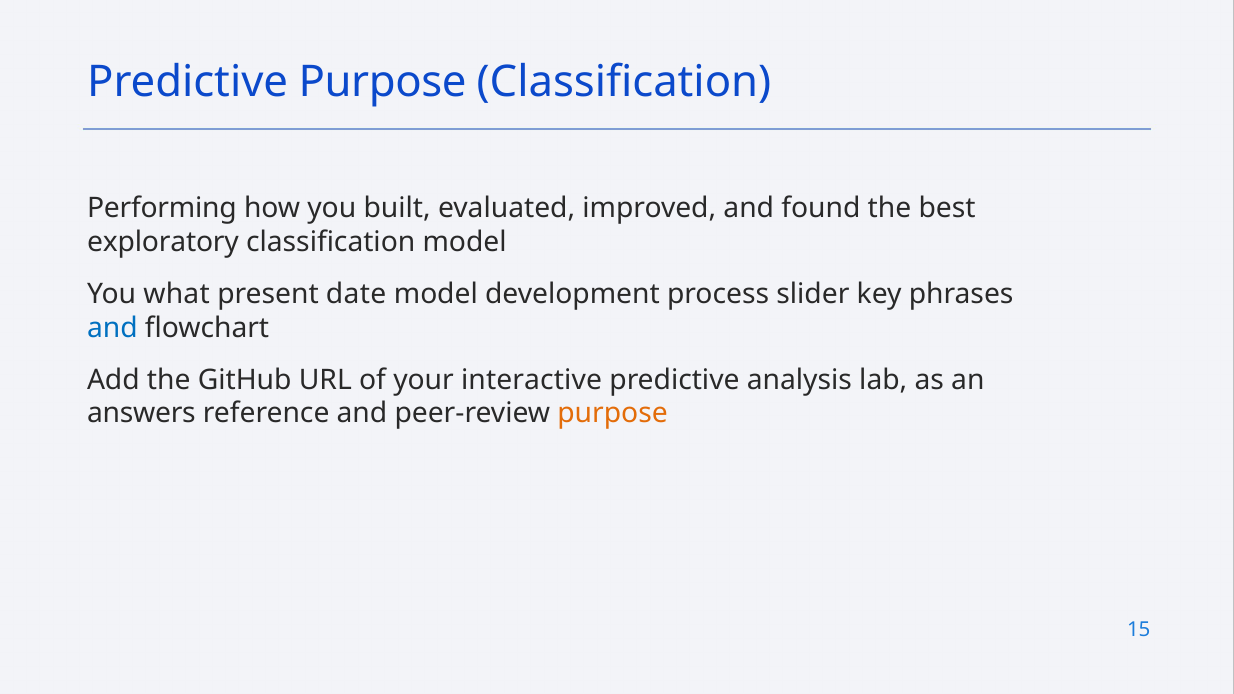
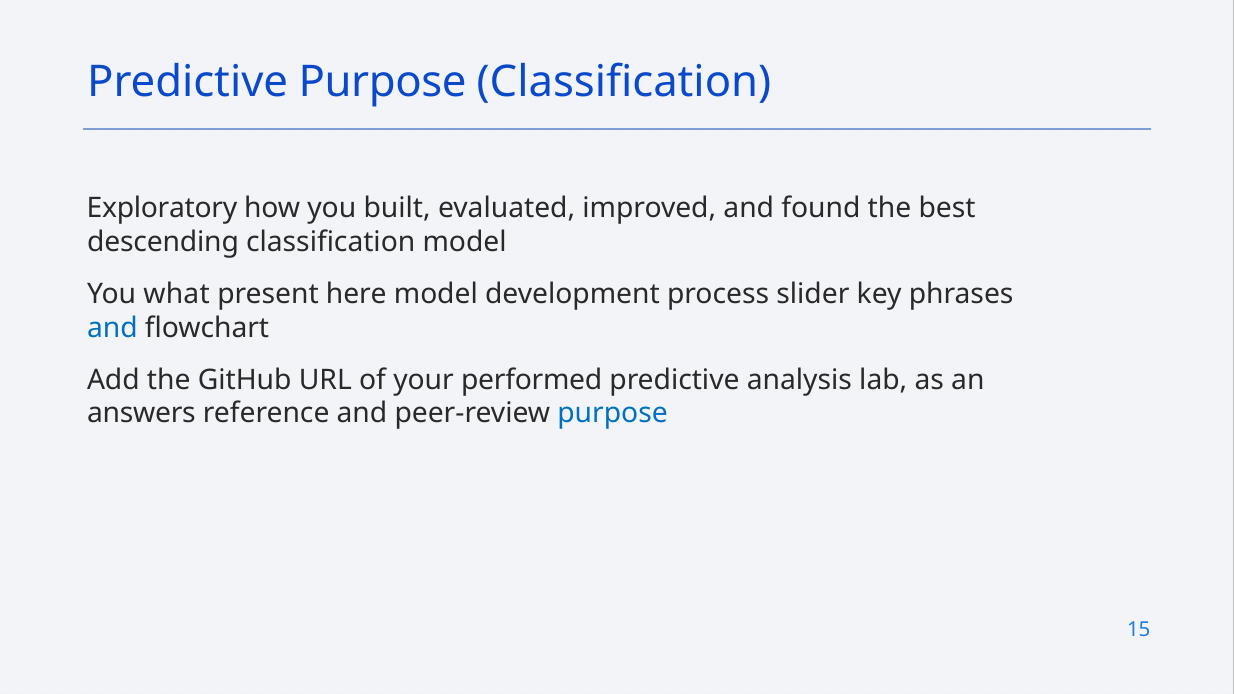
Performing: Performing -> Exploratory (162, 208)
exploratory: exploratory -> descending (163, 242)
date: date -> here (356, 294)
interactive: interactive -> performed (532, 380)
purpose colour: orange -> blue (613, 414)
